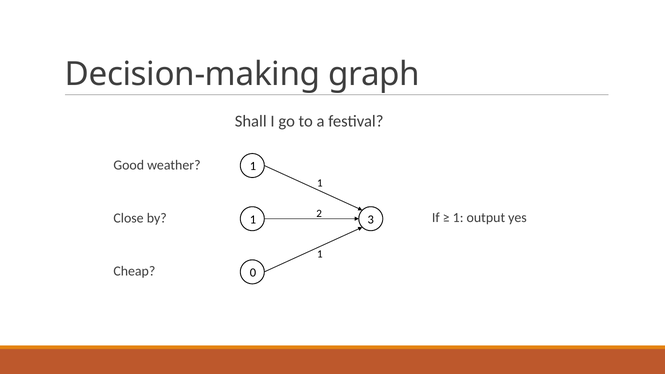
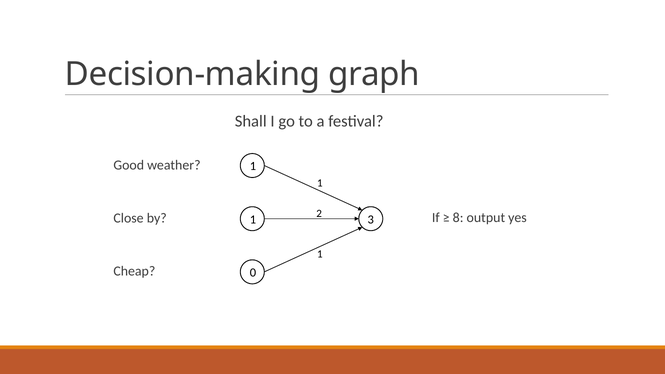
1: 1 -> 8 (458, 218)
